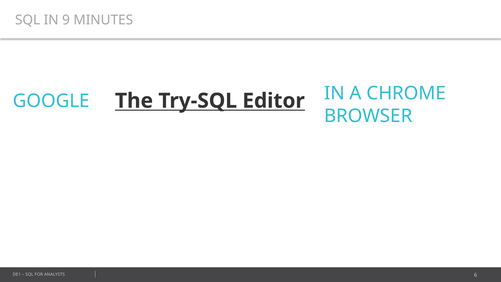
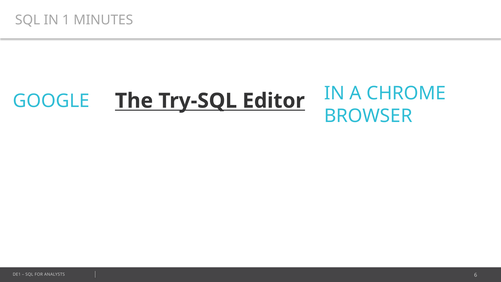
9: 9 -> 1 (66, 20)
